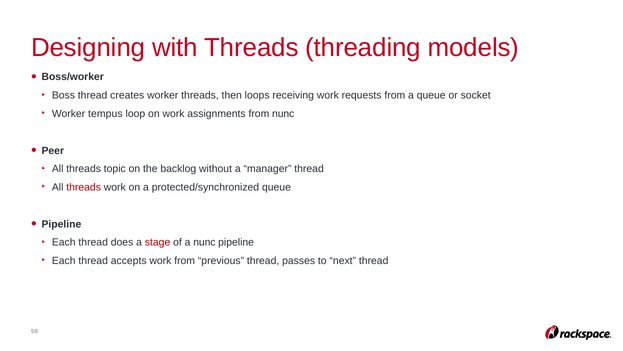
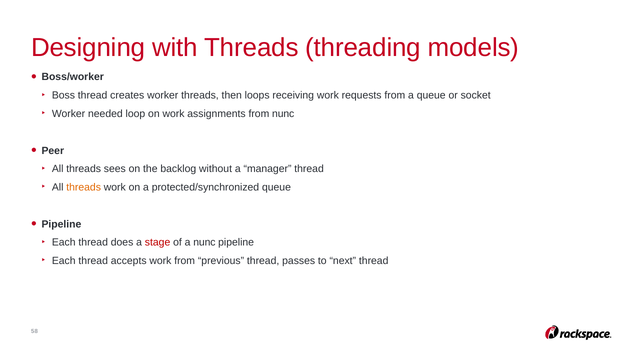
tempus: tempus -> needed (105, 114)
topic: topic -> sees (115, 169)
threads colour: red -> orange (84, 187)
